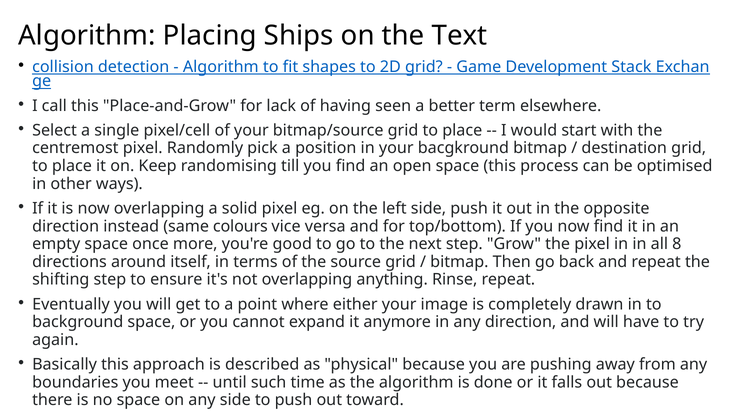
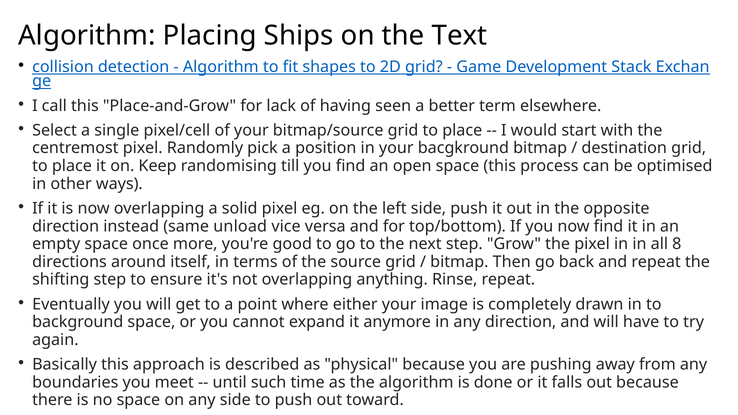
colours: colours -> unload (240, 226)
